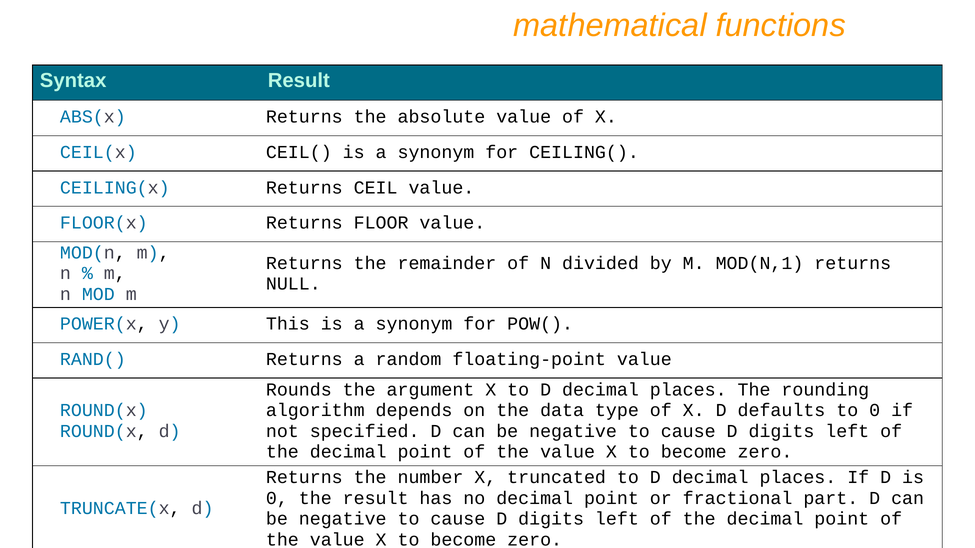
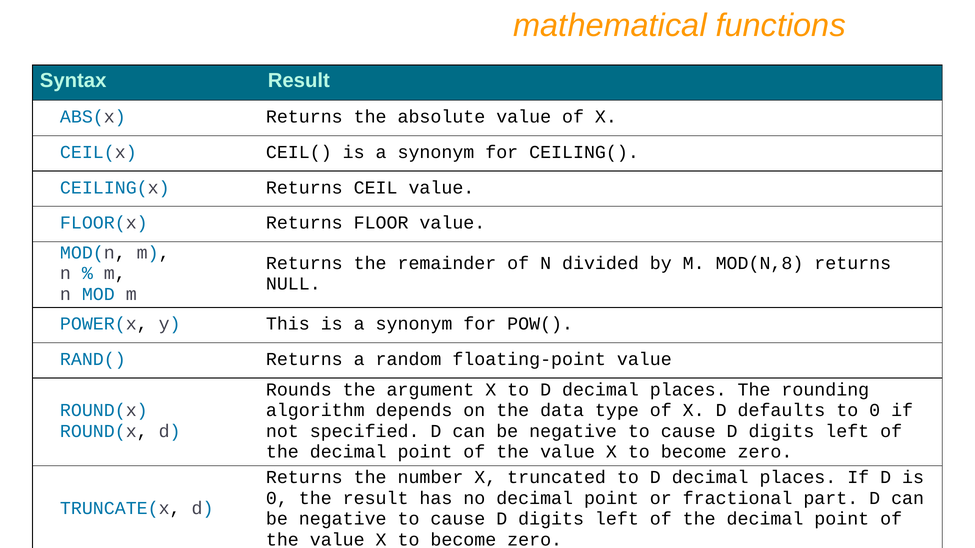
MOD(N,1: MOD(N,1 -> MOD(N,8 (760, 263)
